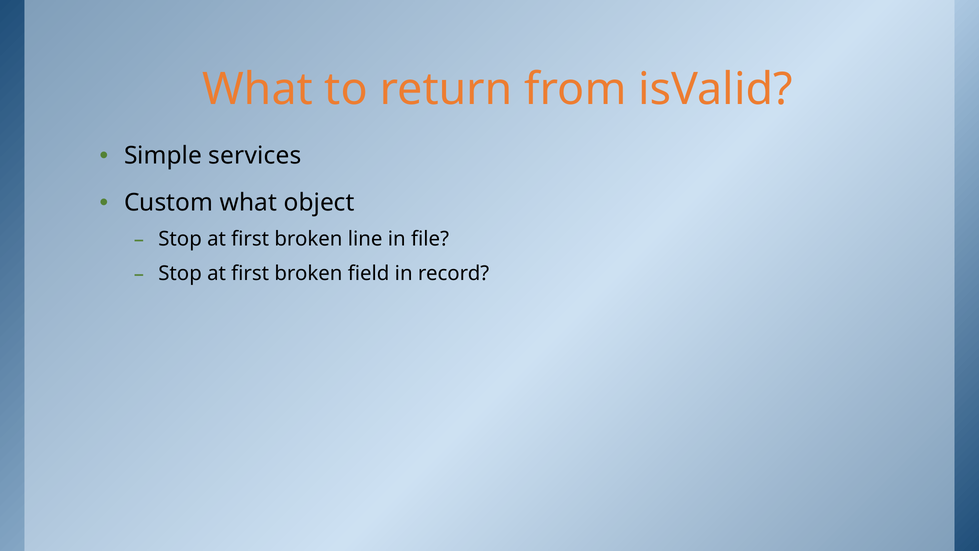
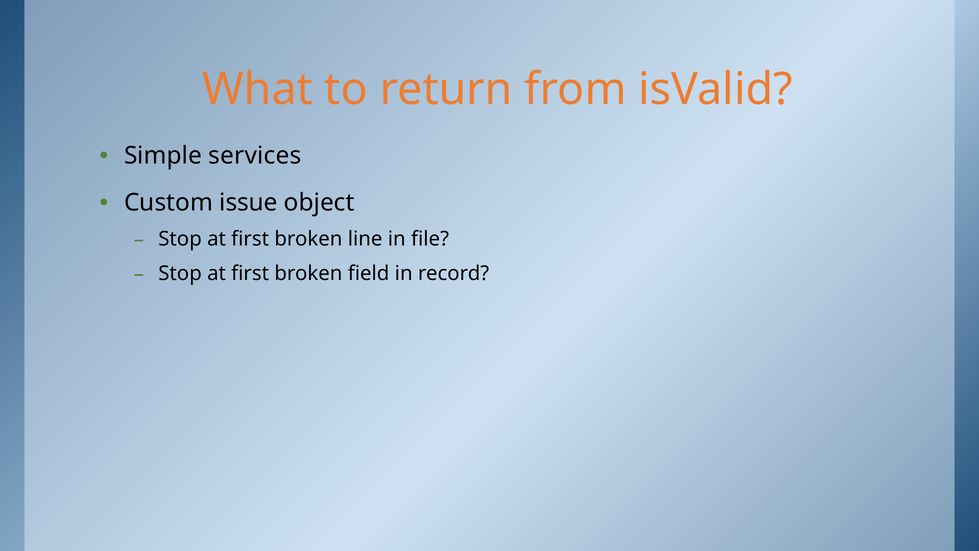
Custom what: what -> issue (249, 203)
